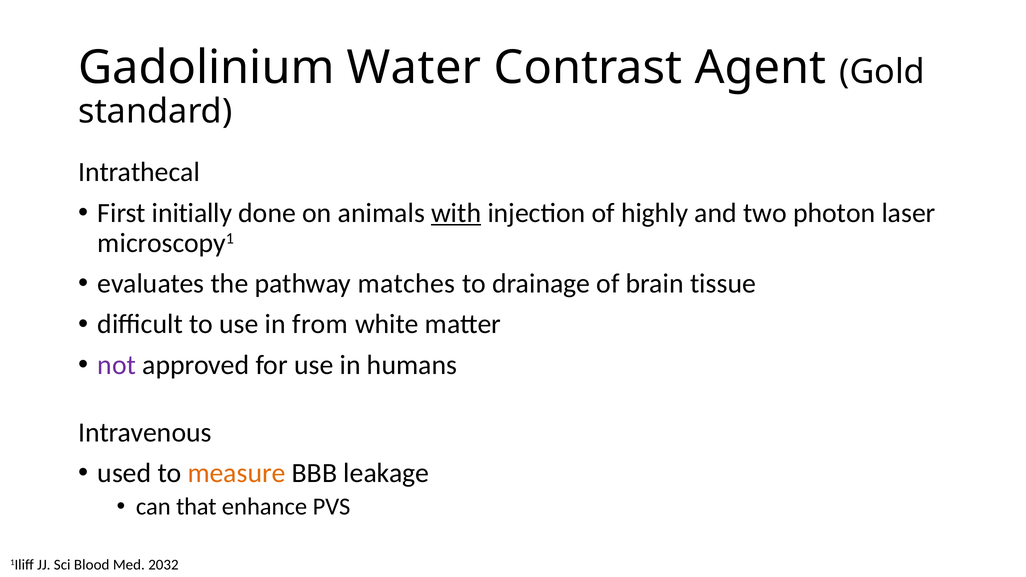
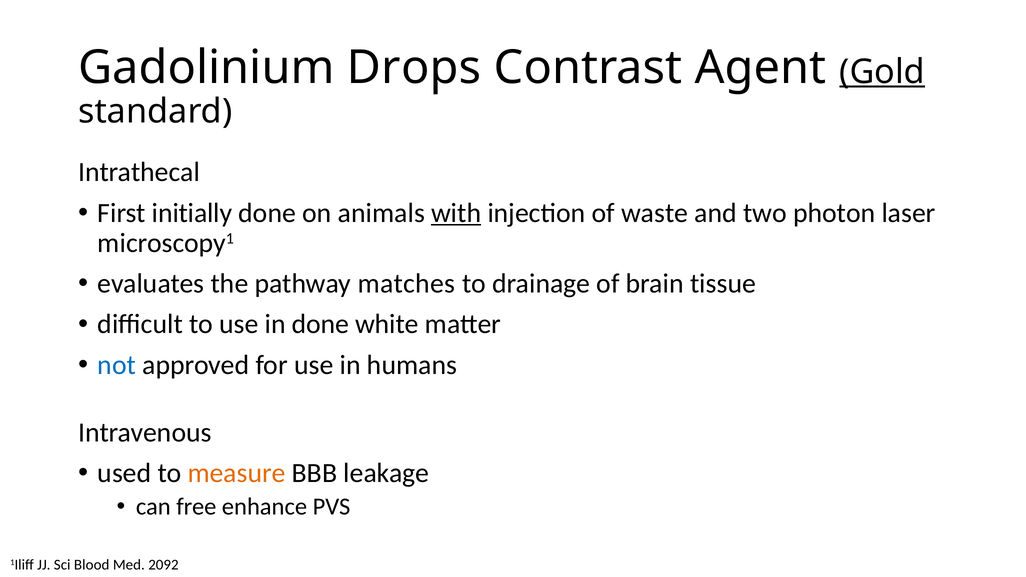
Water: Water -> Drops (414, 68)
Gold underline: none -> present (882, 72)
highly: highly -> waste (655, 213)
in from: from -> done (320, 324)
not colour: purple -> blue (117, 365)
that: that -> free (196, 507)
2032: 2032 -> 2092 (163, 565)
